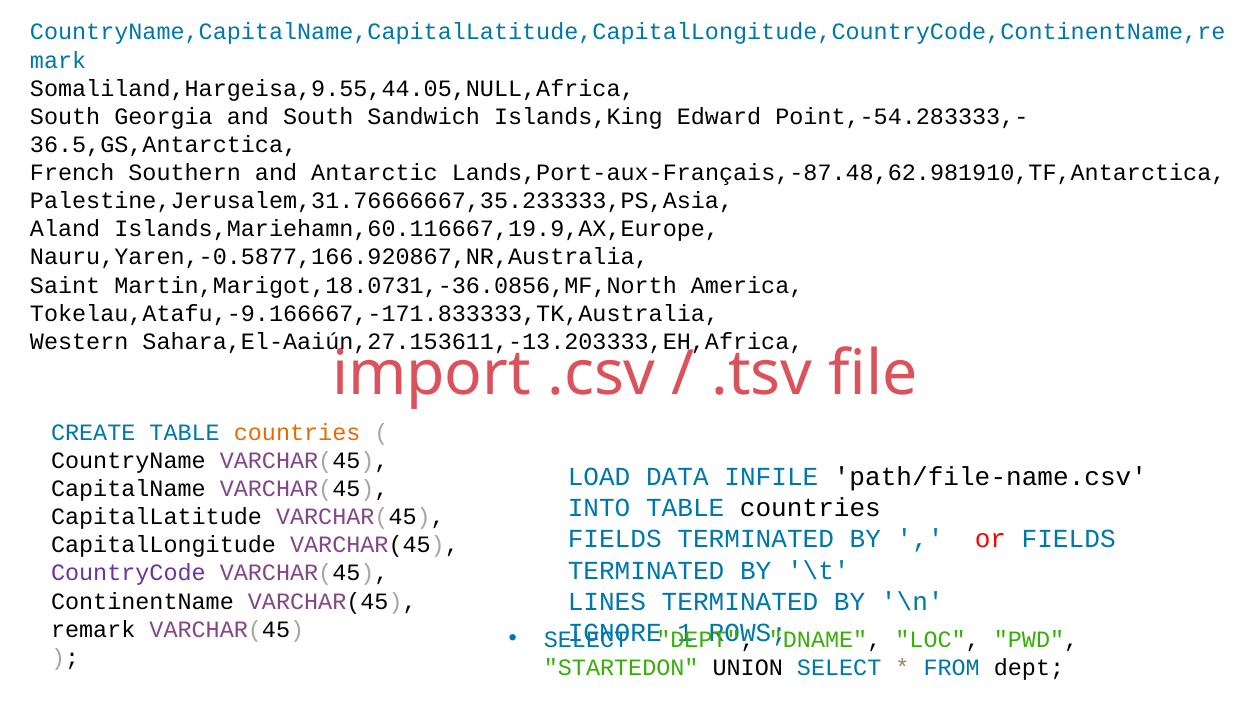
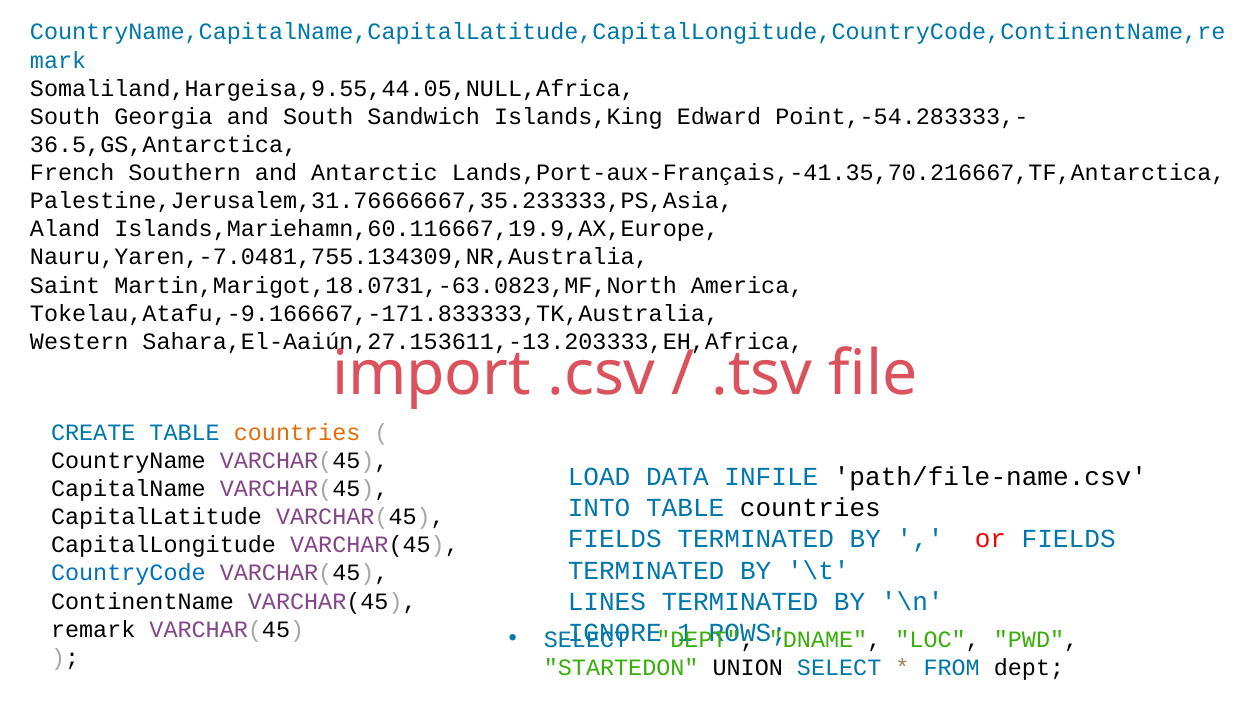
Lands,Port-aux-Français,-87.48,62.981910,TF,Antarctica: Lands,Port-aux-Français,-87.48,62.981910,TF,Antarctica -> Lands,Port-aux-Français,-41.35,70.216667,TF,Antarctica (839, 173)
Nauru,Yaren,-0.5877,166.920867,NR,Australia: Nauru,Yaren,-0.5877,166.920867,NR,Australia -> Nauru,Yaren,-7.0481,755.134309,NR,Australia (339, 257)
Martin,Marigot,18.0731,-36.0856,MF,North: Martin,Marigot,18.0731,-36.0856,MF,North -> Martin,Marigot,18.0731,-63.0823,MF,North (396, 285)
CountryCode colour: purple -> blue (128, 573)
